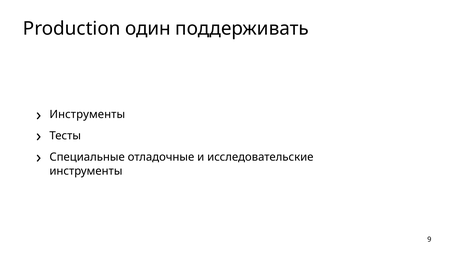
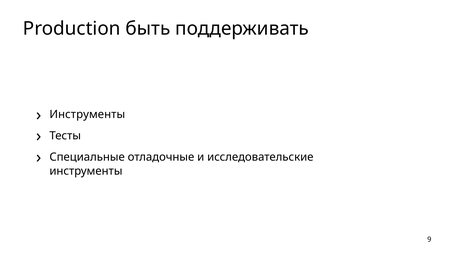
один: один -> быть (148, 29)
